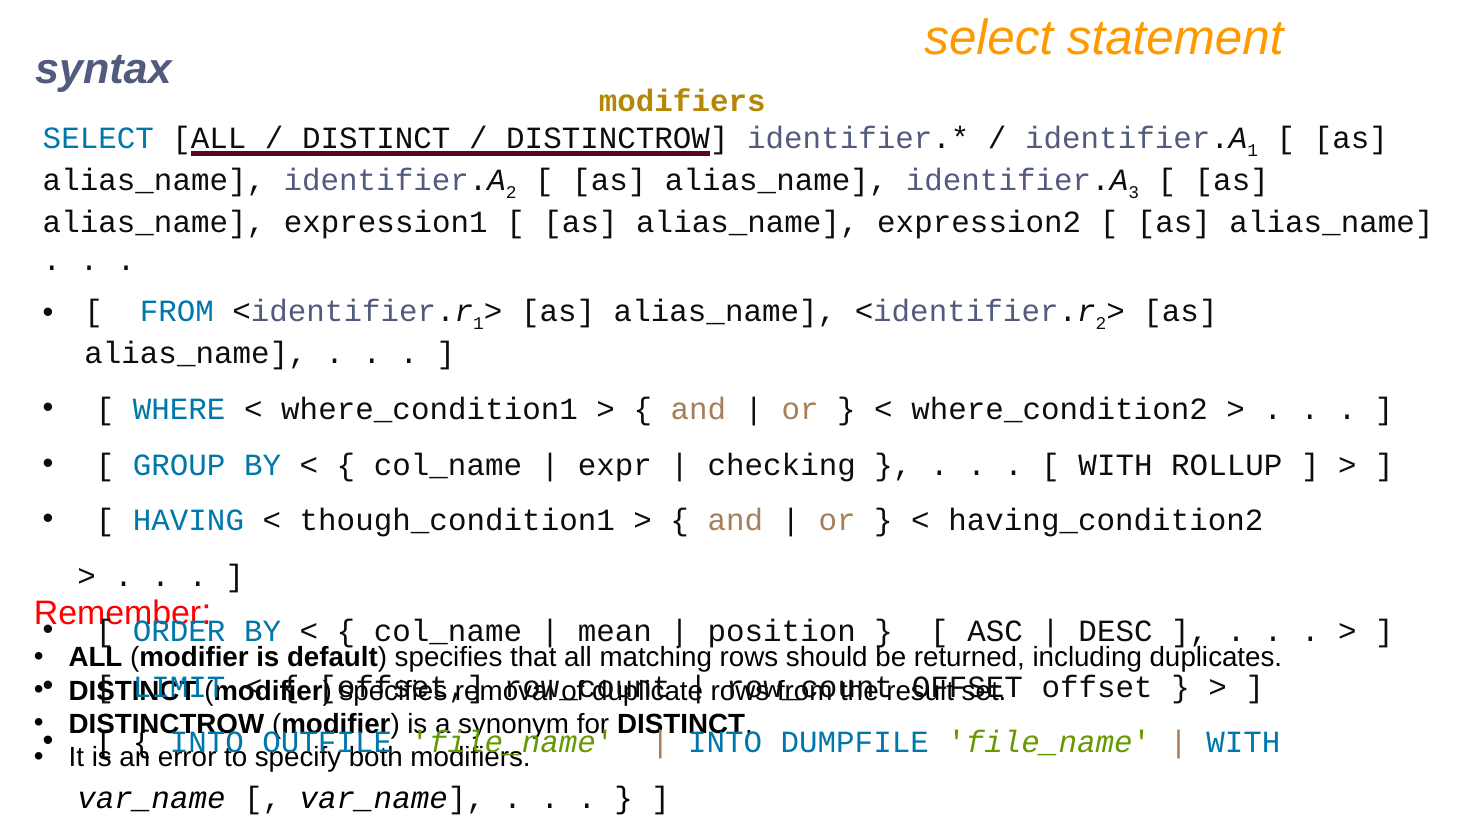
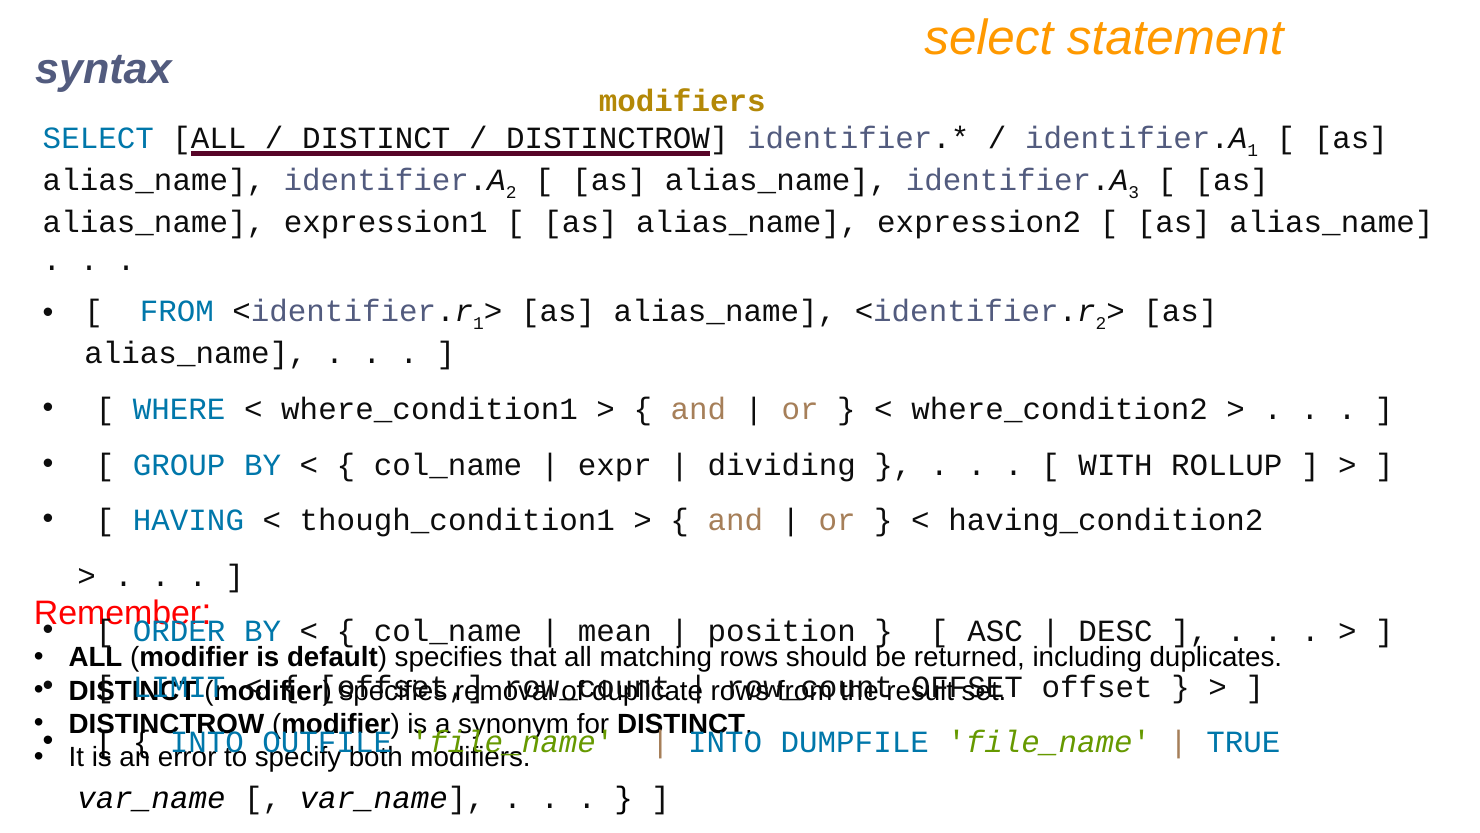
checking: checking -> dividing (782, 465)
WITH: WITH -> TRUE (1243, 742)
